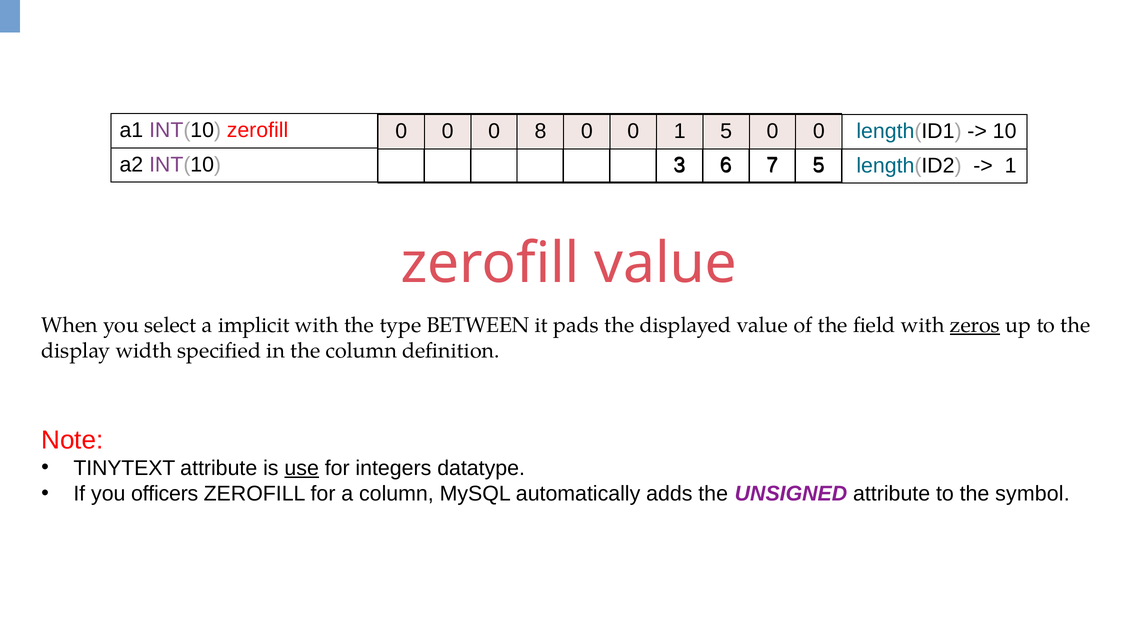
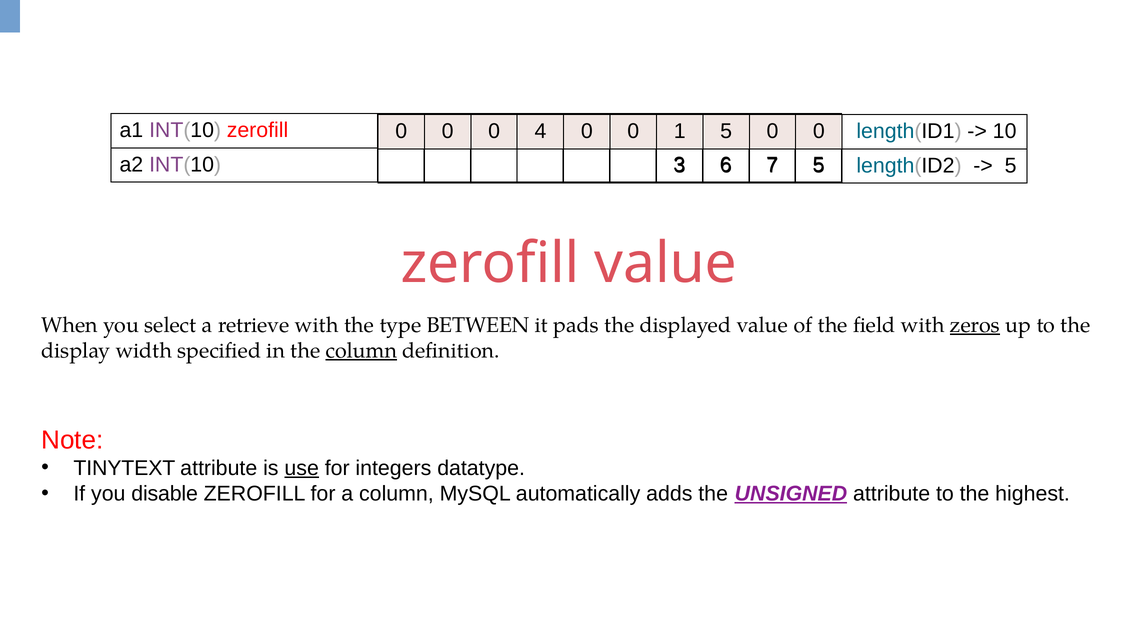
8: 8 -> 4 (540, 131)
1: 1 -> 5 (1011, 166)
implicit: implicit -> retrieve (254, 325)
column underline: none -> present (361, 351)
officers: officers -> disable (165, 494)
UNSIGNED underline: none -> present (791, 494)
symbol: symbol -> highest (1033, 494)
